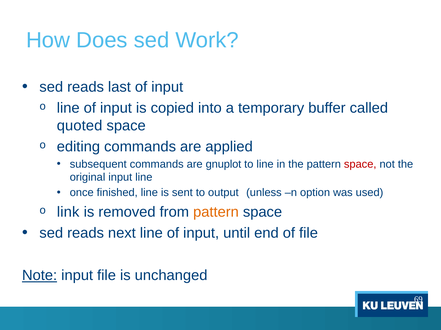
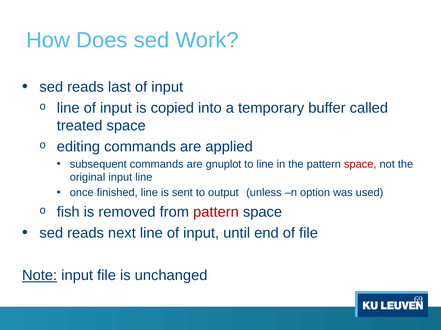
quoted: quoted -> treated (80, 126)
link: link -> fish (68, 212)
pattern colour: orange -> red (216, 212)
